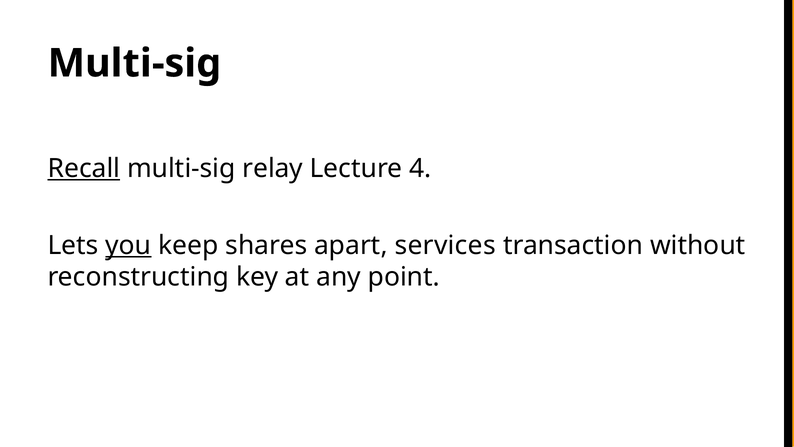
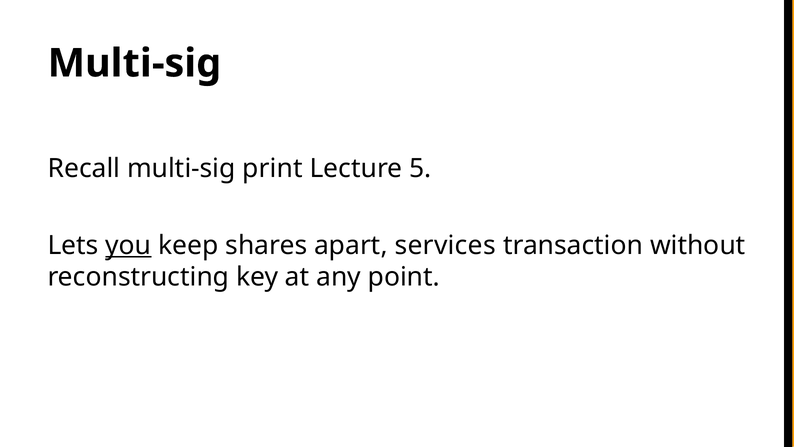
Recall underline: present -> none (84, 168)
relay: relay -> print (273, 168)
4: 4 -> 5 (420, 168)
